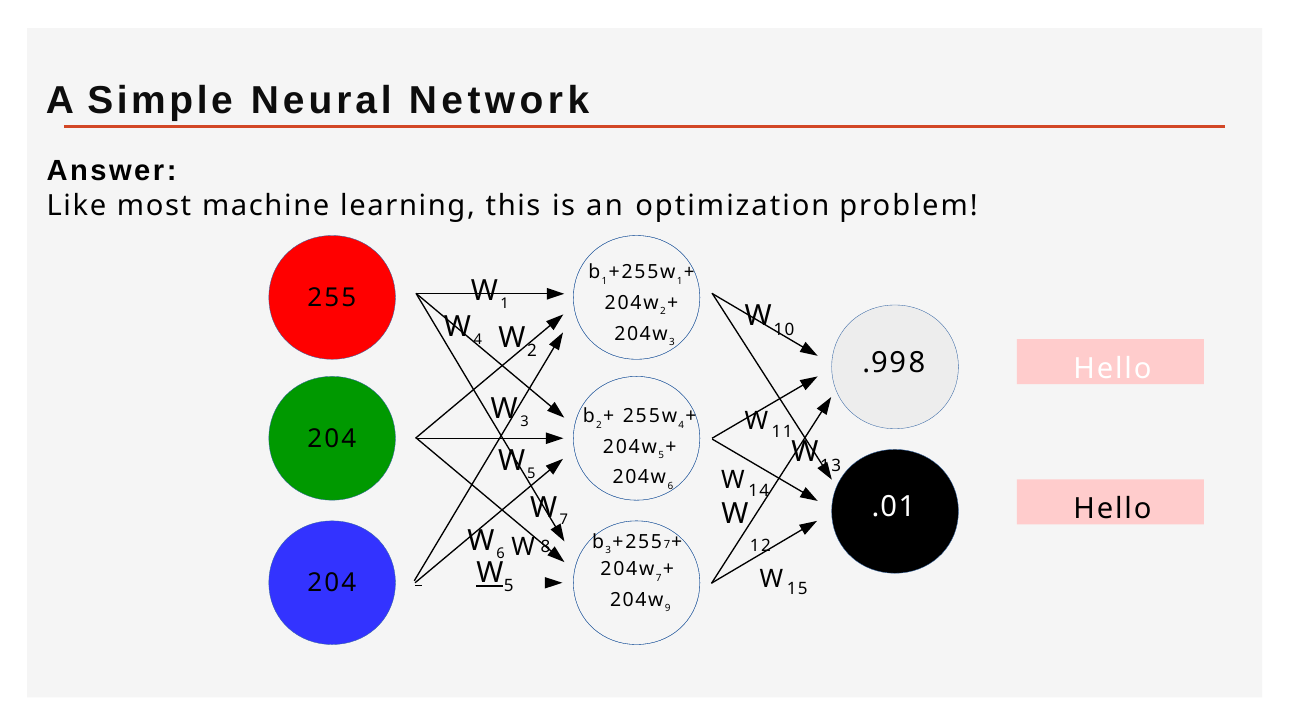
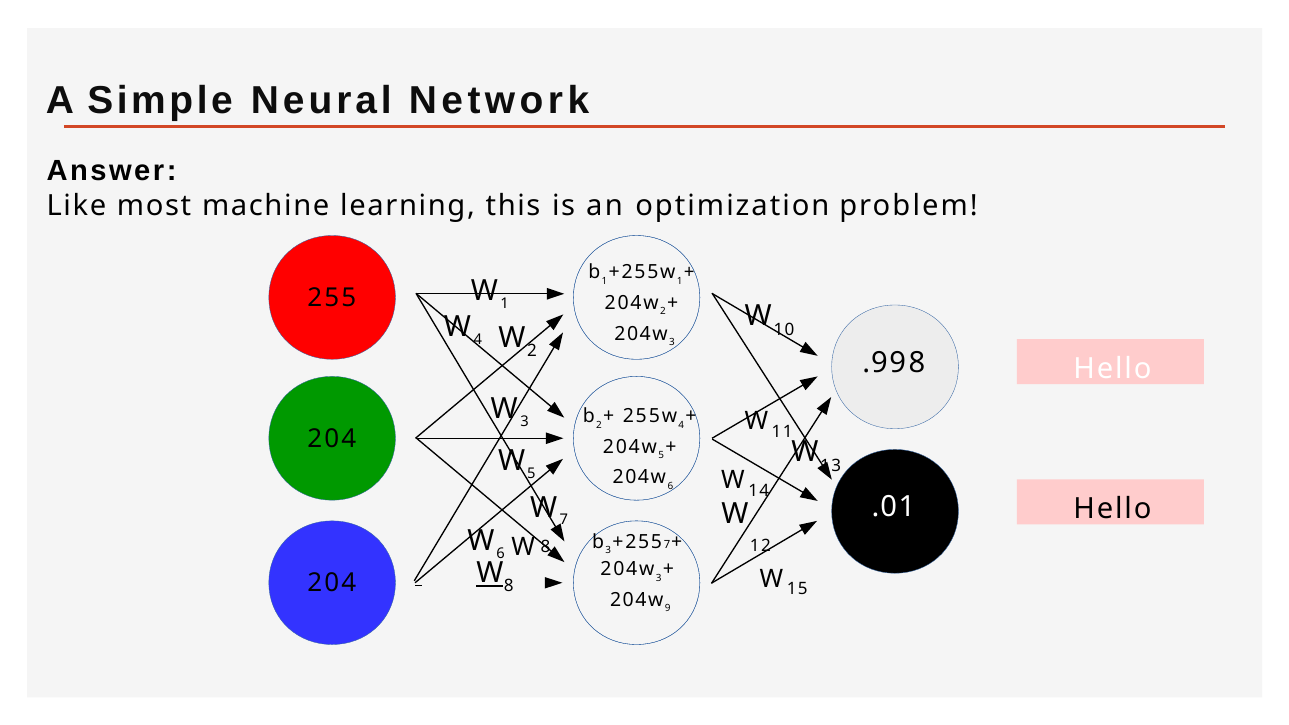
7: 7 -> 3 (659, 578)
5: 5 -> 8 (509, 586)
